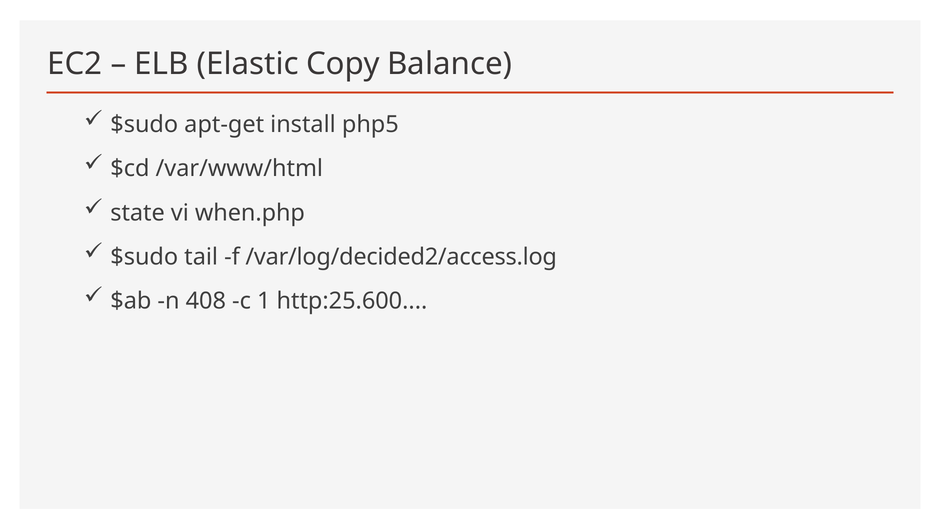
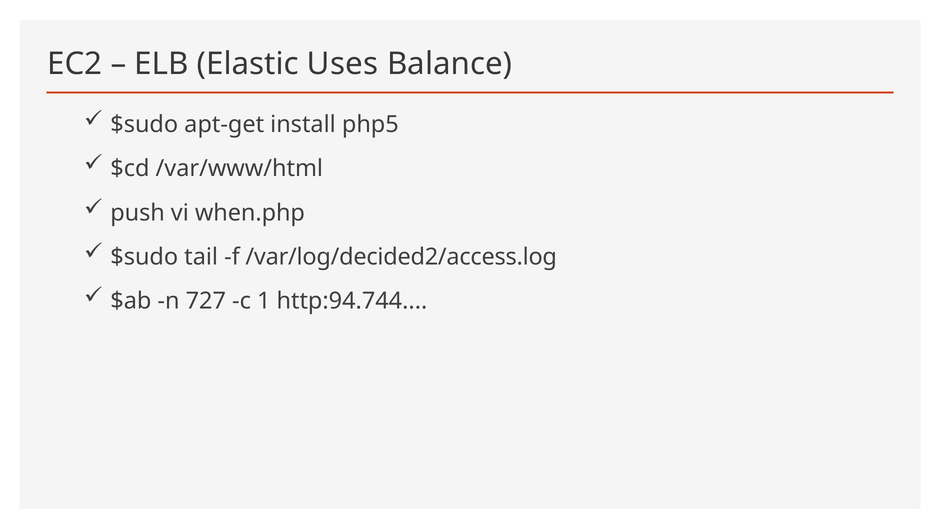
Copy: Copy -> Uses (343, 64)
state: state -> push (138, 213)
408: 408 -> 727 (206, 301)
http:25.600: http:25.600 -> http:94.744 (352, 301)
